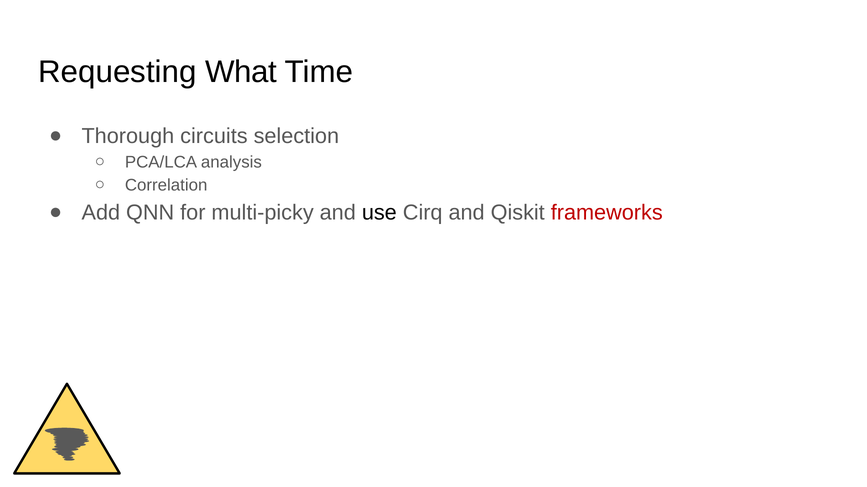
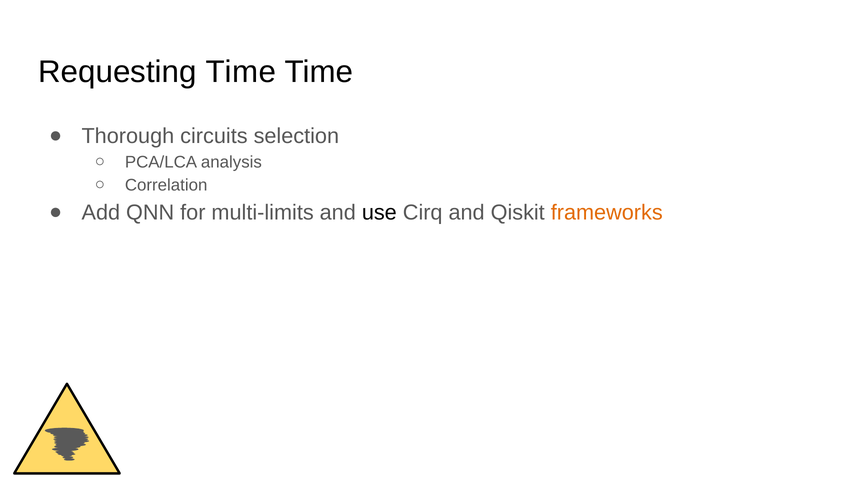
Requesting What: What -> Time (241, 72)
multi-picky: multi-picky -> multi-limits (263, 213)
frameworks colour: red -> orange (607, 213)
